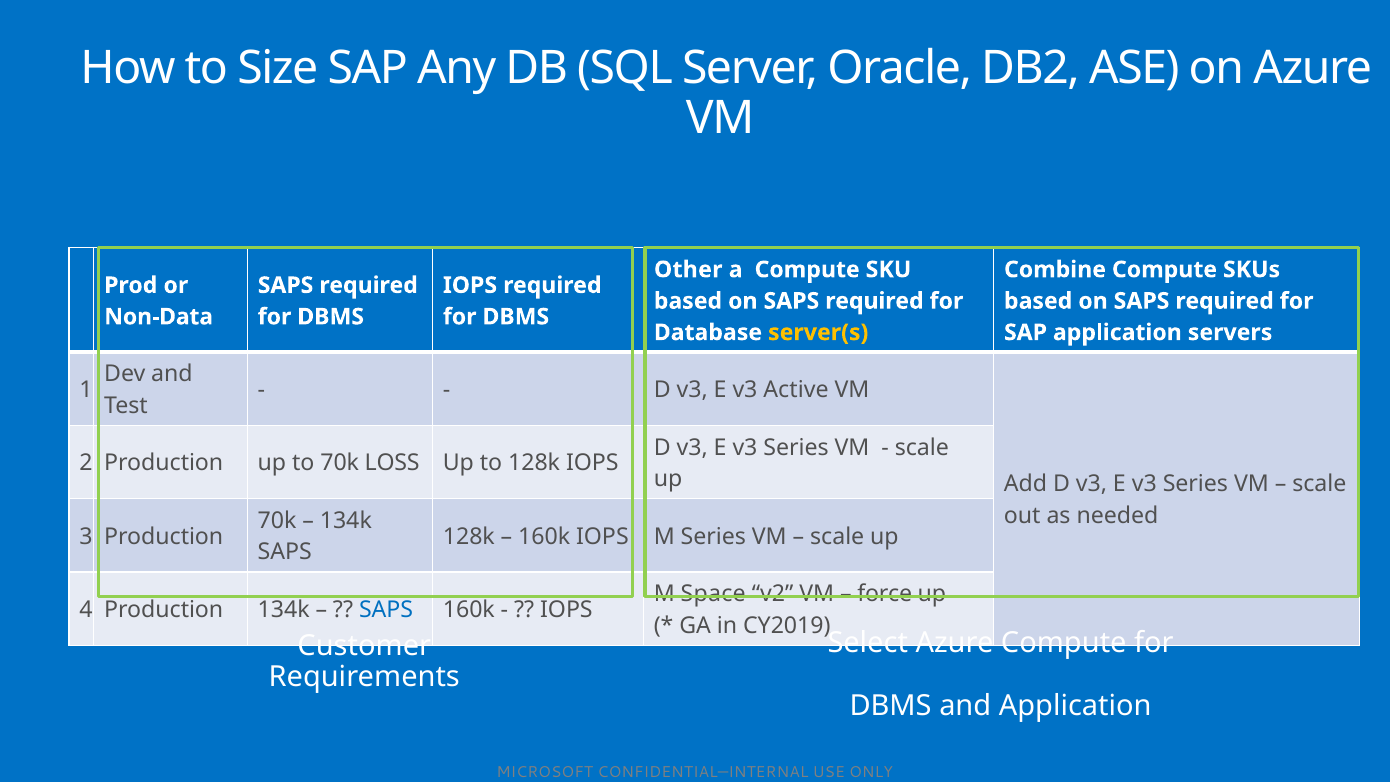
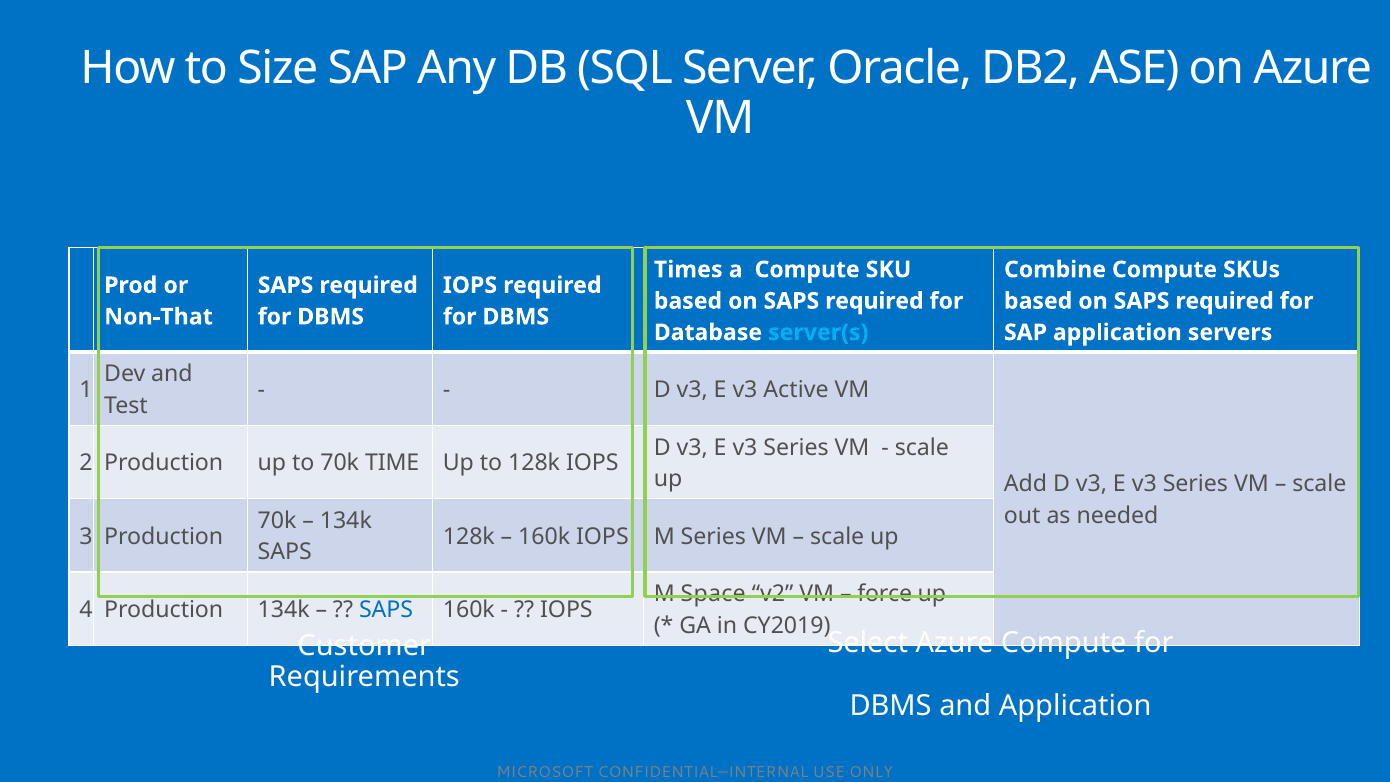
Other: Other -> Times (688, 270)
Non-Data: Non-Data -> Non-That (159, 317)
server(s colour: yellow -> light blue (818, 332)
LOSS: LOSS -> TIME (392, 463)
